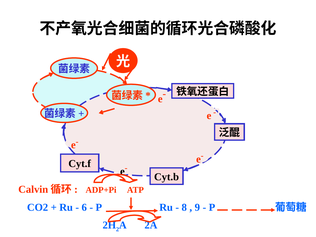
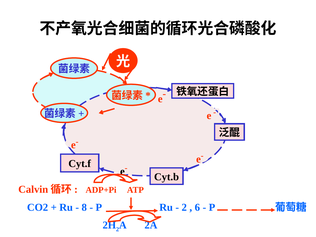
6: 6 -> 8 (84, 207)
8: 8 -> 2 (184, 207)
9: 9 -> 6 (197, 207)
